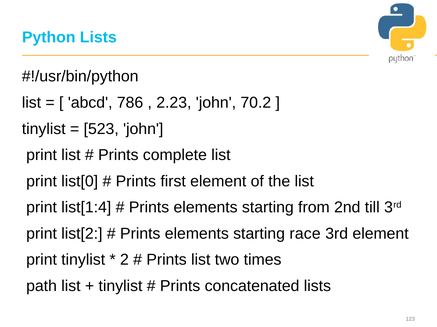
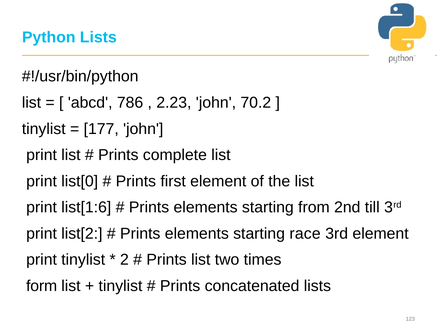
523: 523 -> 177 (101, 129)
list[1:4: list[1:4 -> list[1:6 (86, 208)
path: path -> form (42, 287)
